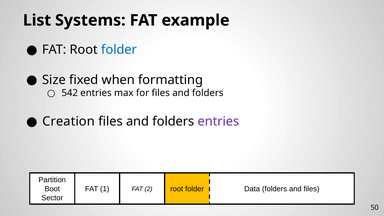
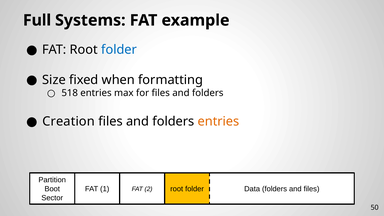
List: List -> Full (37, 20)
542: 542 -> 518 (70, 93)
entries colour: purple -> orange (218, 121)
